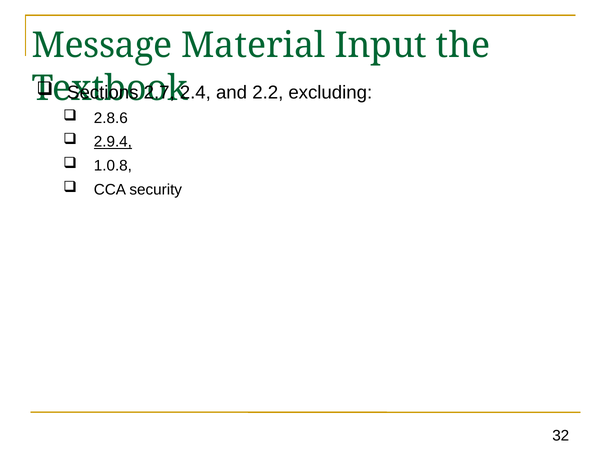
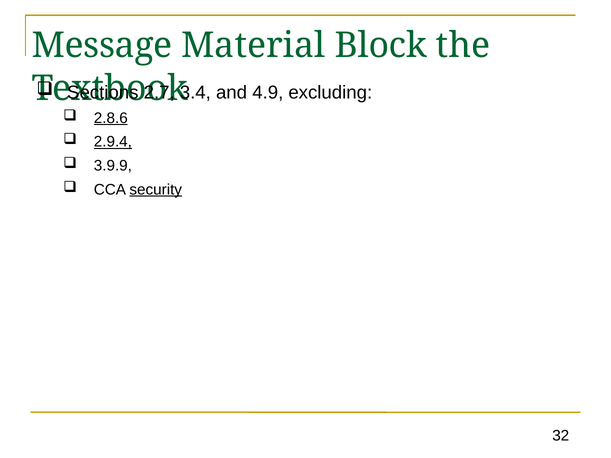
Input: Input -> Block (381, 46)
2.4: 2.4 -> 3.4 (195, 92)
2.2: 2.2 -> 4.9 (268, 92)
2.8.6 underline: none -> present (111, 118)
1.0.8: 1.0.8 -> 3.9.9 (113, 166)
security underline: none -> present (156, 190)
